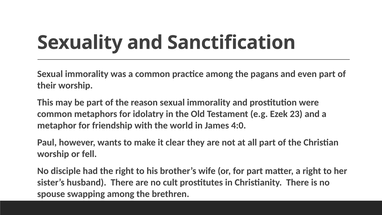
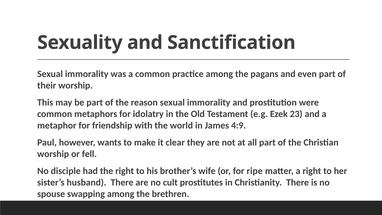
4:0: 4:0 -> 4:9 (239, 125)
for part: part -> ripe (255, 171)
